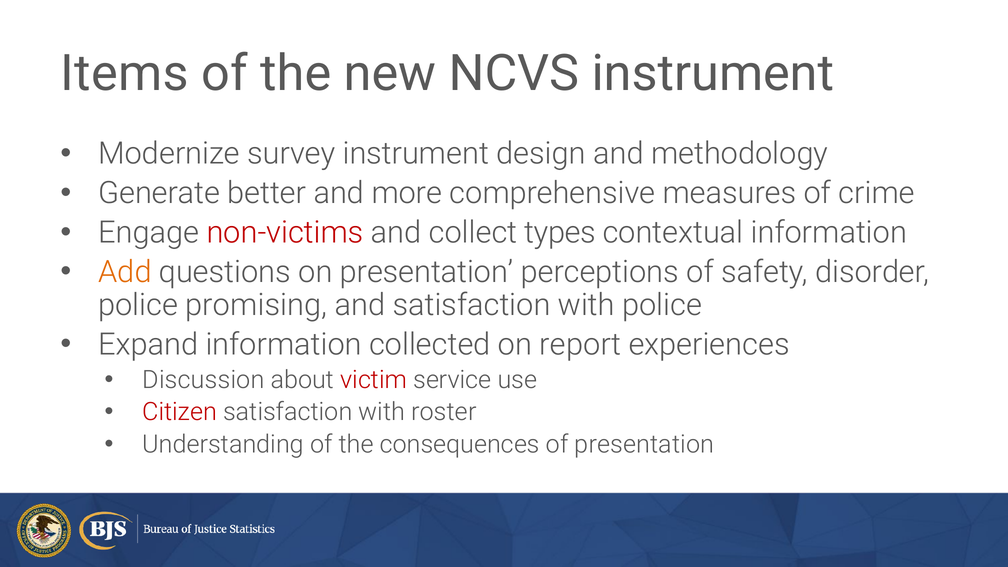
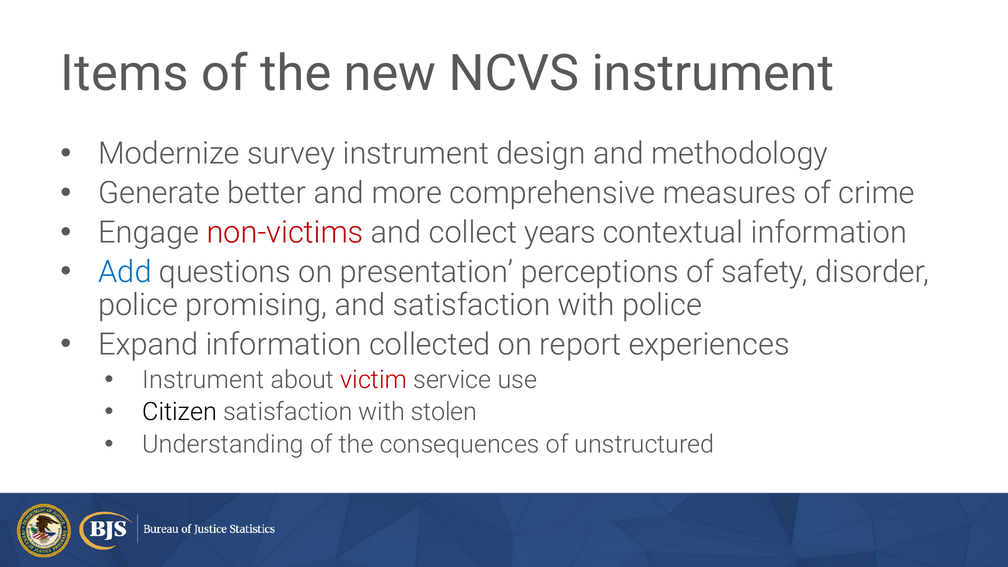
types: types -> years (560, 233)
Add colour: orange -> blue (125, 272)
Discussion: Discussion -> Instrument (203, 380)
Citizen colour: red -> black (180, 412)
roster: roster -> stolen (444, 412)
of presentation: presentation -> unstructured (644, 444)
